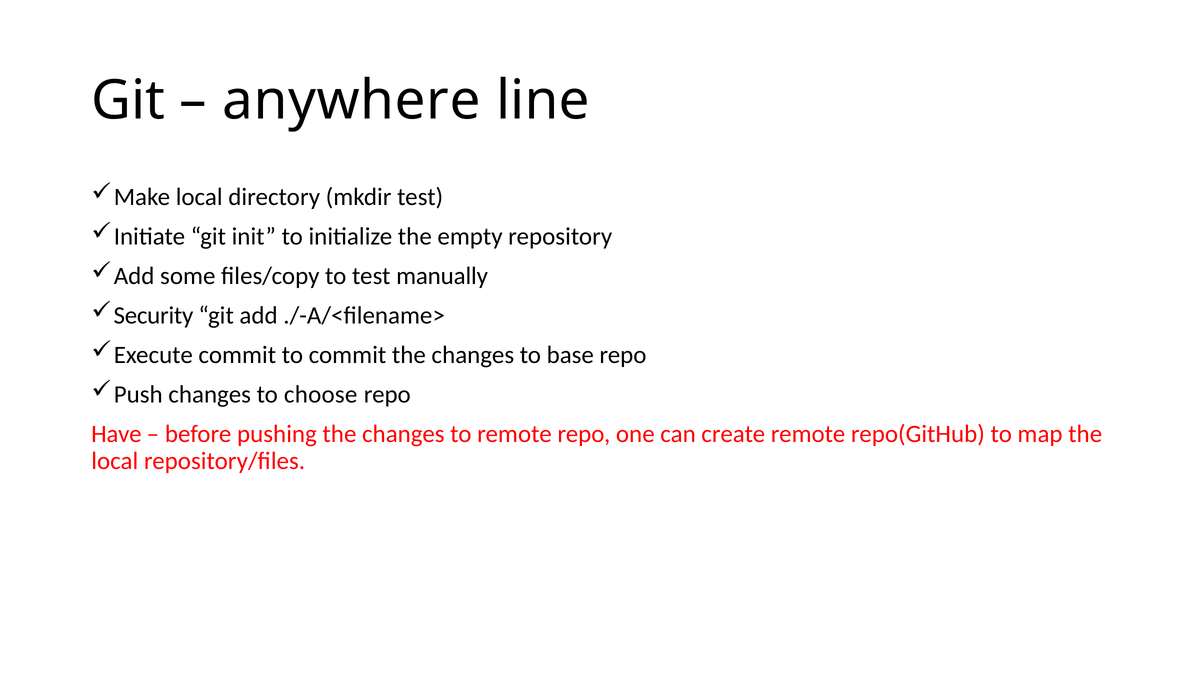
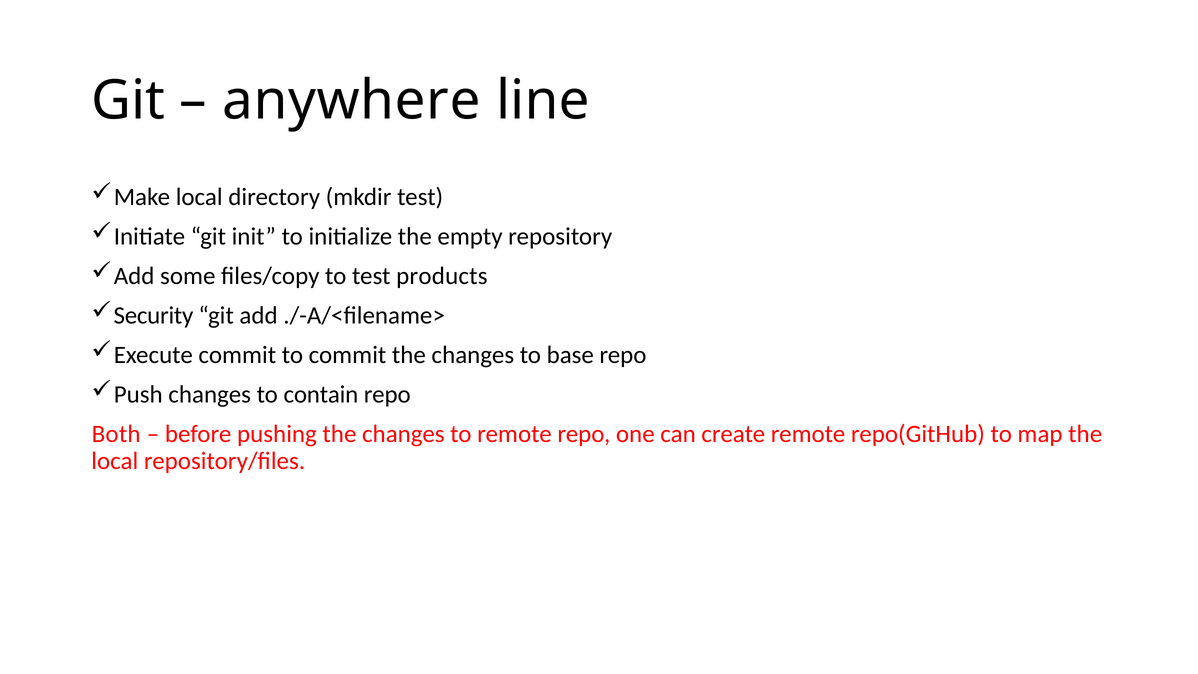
manually: manually -> products (442, 276)
choose: choose -> contain (321, 394)
Have: Have -> Both (116, 434)
